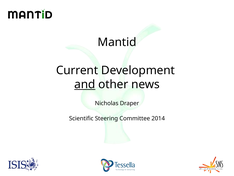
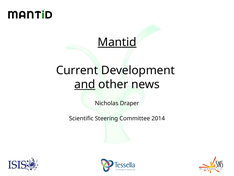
Mantid underline: none -> present (117, 42)
